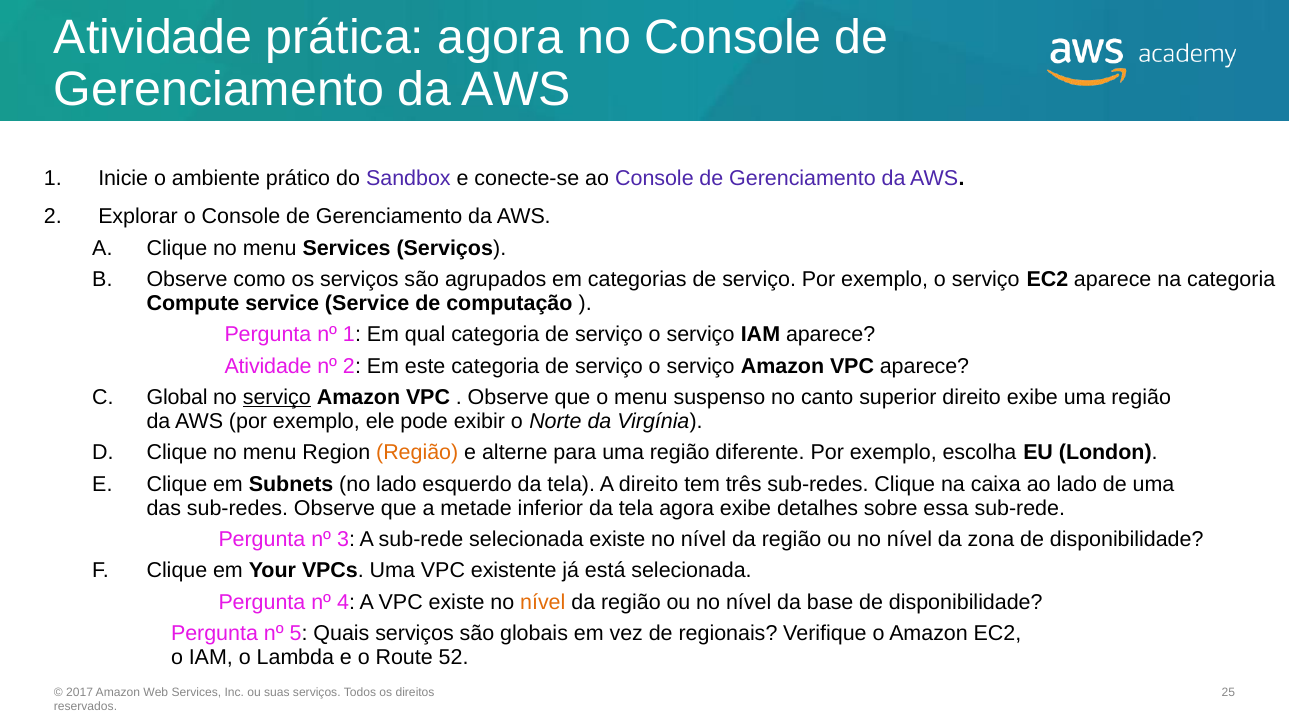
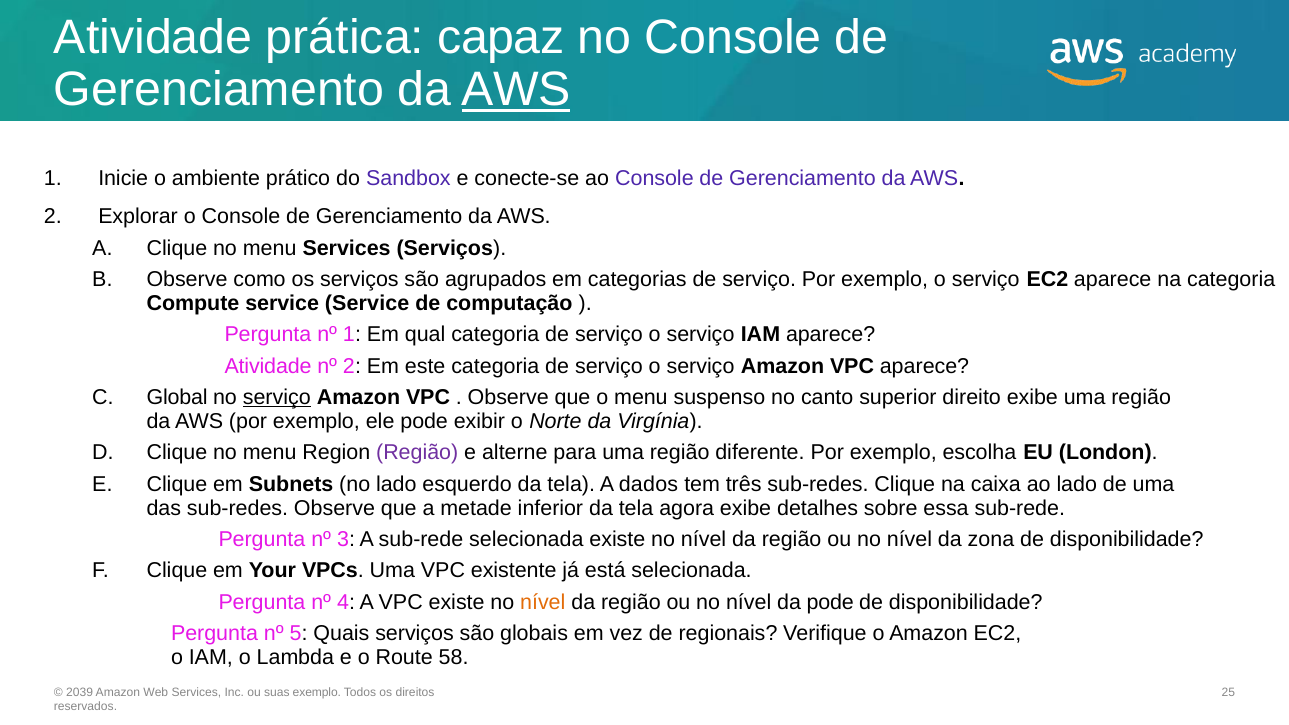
prática agora: agora -> capaz (501, 37)
AWS underline: none -> present (516, 89)
Região colour: orange -> purple (417, 453)
A direito: direito -> dados (648, 484)
da base: base -> pode (830, 602)
52: 52 -> 58 (454, 658)
2017: 2017 -> 2039 (80, 692)
suas serviços: serviços -> exemplo (317, 692)
